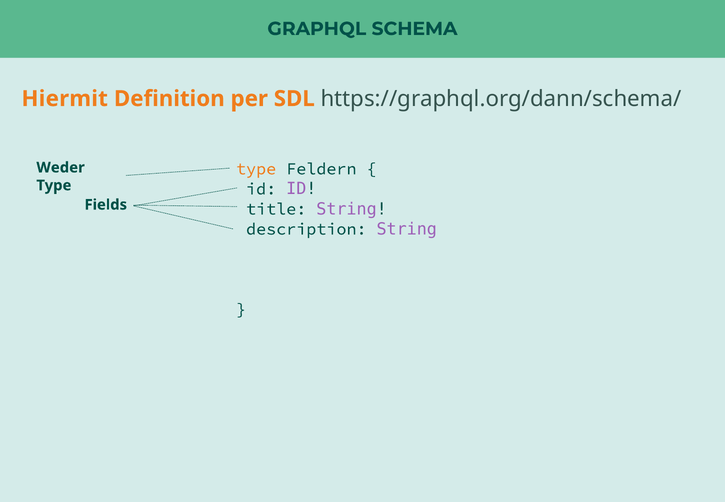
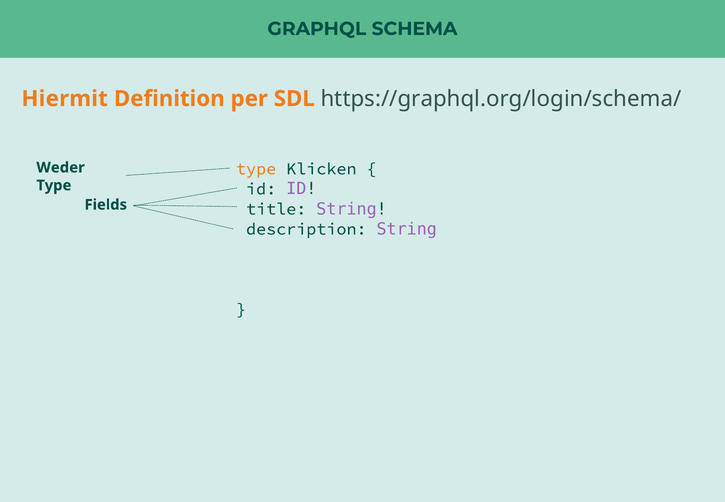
https://graphql.org/dann/schema/: https://graphql.org/dann/schema/ -> https://graphql.org/login/schema/ (501, 99)
Feldern: Feldern -> Klicken (321, 169)
